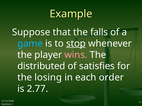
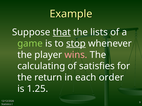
that underline: none -> present (62, 32)
falls: falls -> lists (99, 32)
game colour: light blue -> light green (30, 44)
distributed: distributed -> calculating (41, 66)
losing: losing -> return (48, 78)
2.77: 2.77 -> 1.25 (37, 89)
